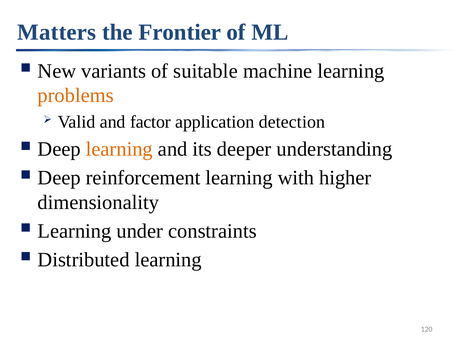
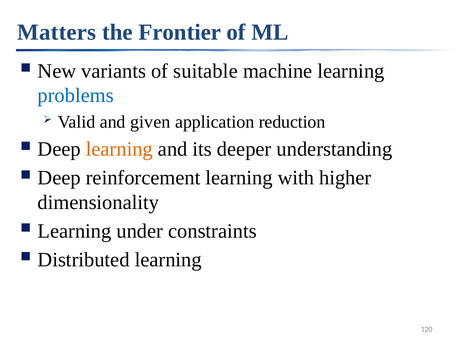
problems colour: orange -> blue (76, 95)
factor: factor -> given (150, 122)
detection: detection -> reduction (292, 122)
